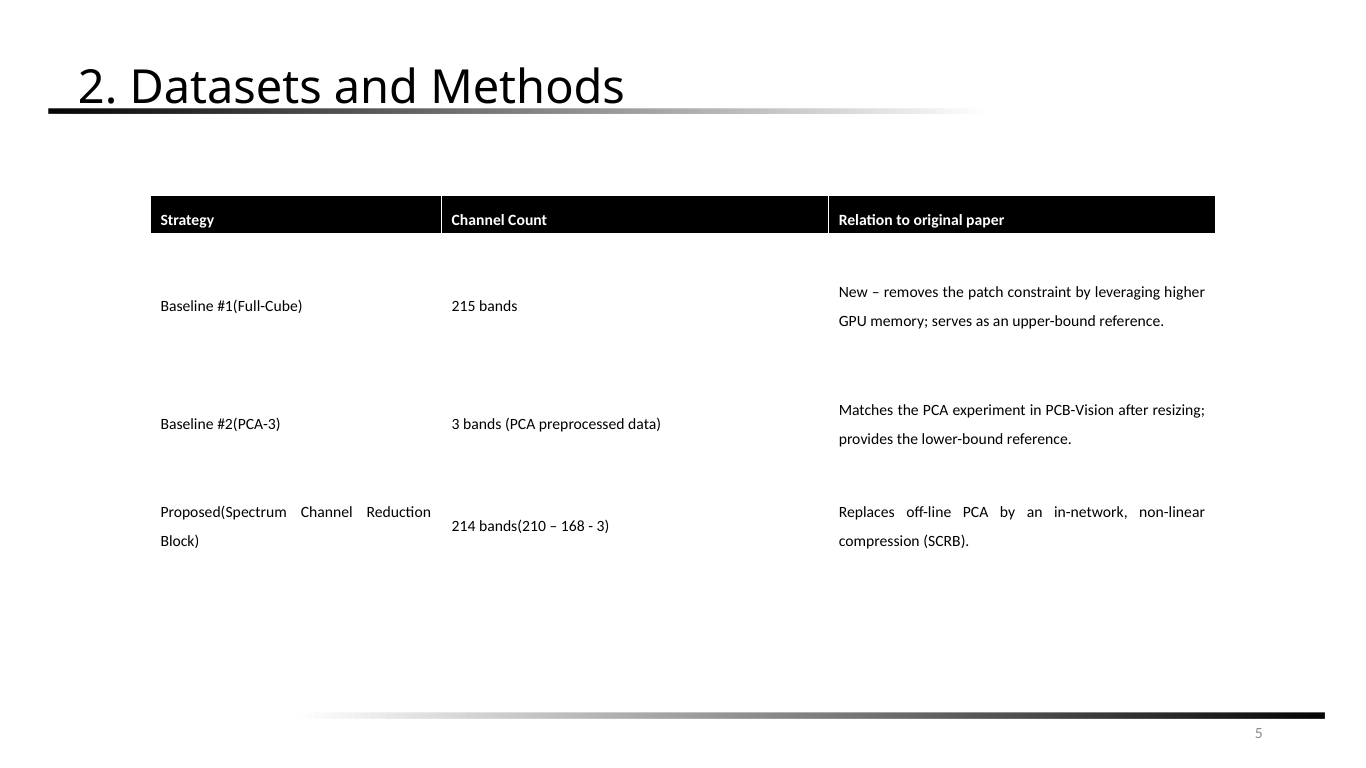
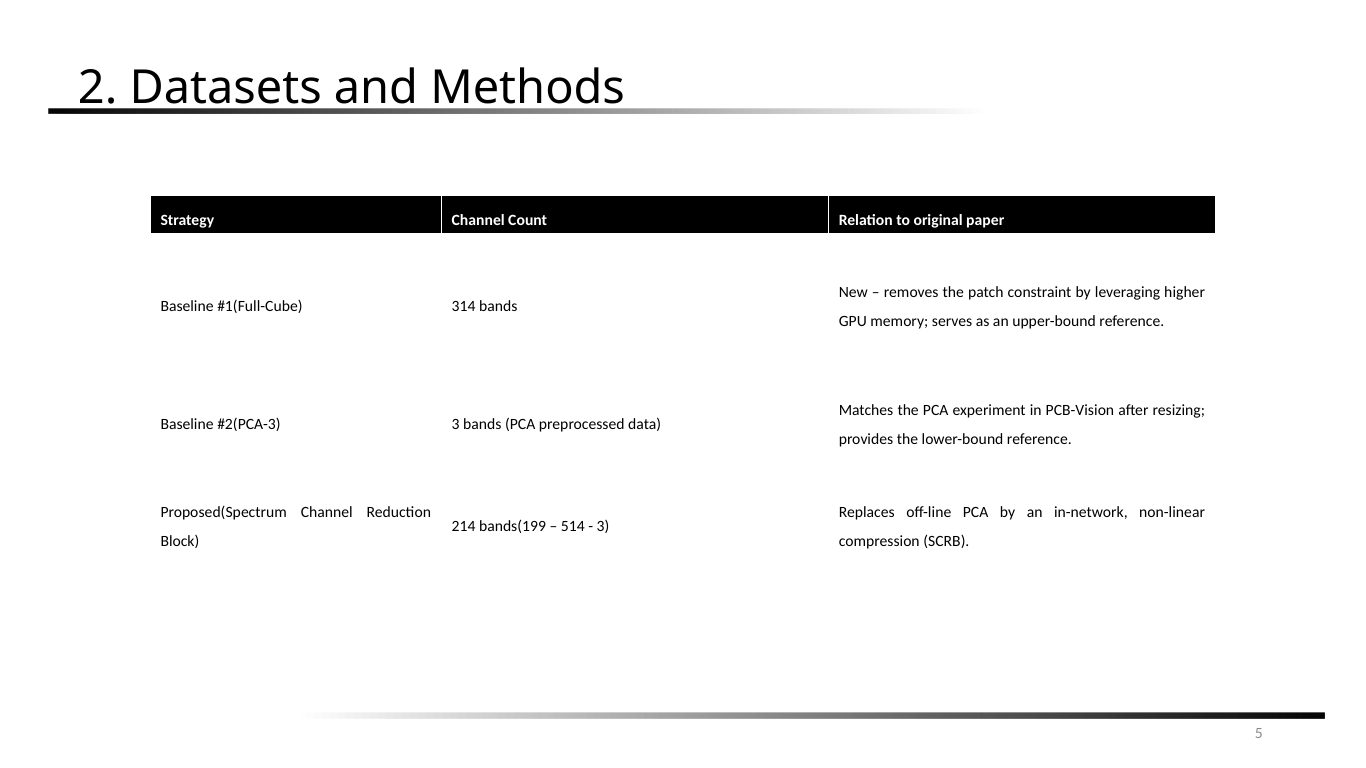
215: 215 -> 314 (464, 307)
bands(210: bands(210 -> bands(199 (512, 527)
168: 168 -> 514 (573, 527)
